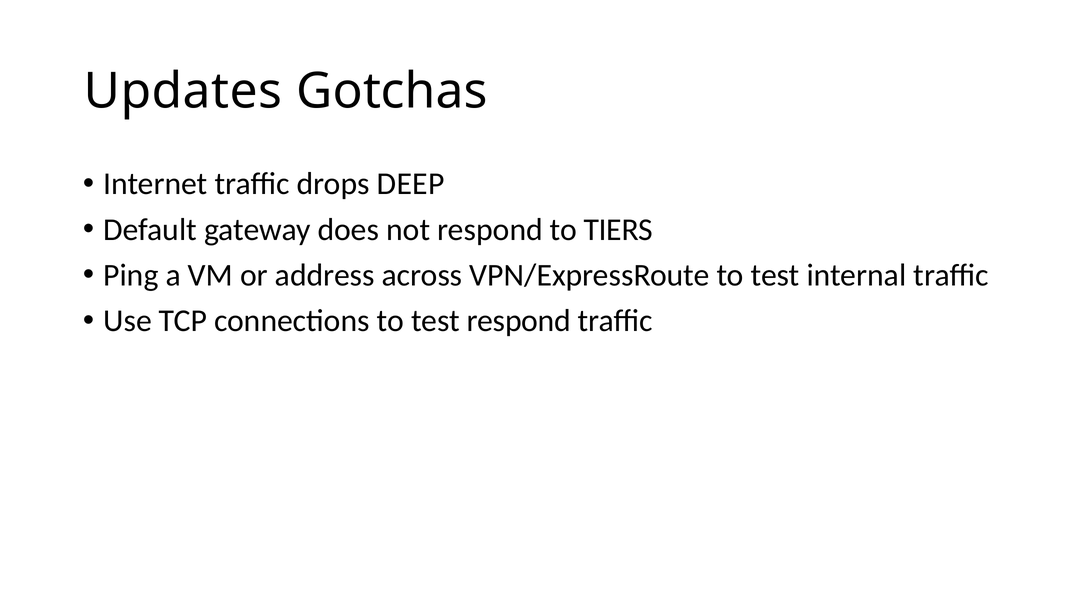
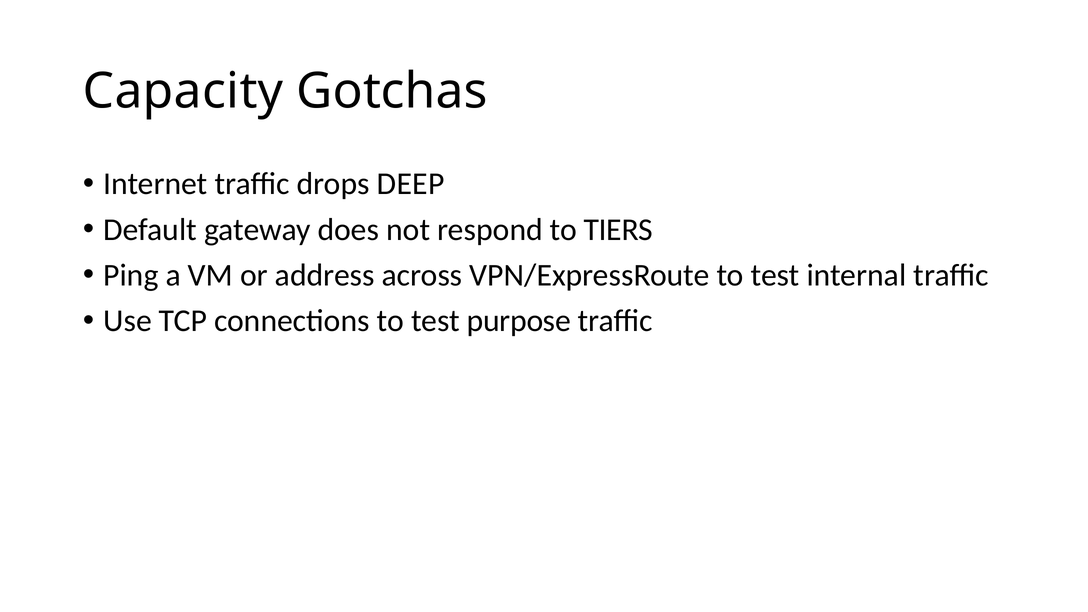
Updates: Updates -> Capacity (183, 91)
test respond: respond -> purpose (519, 321)
